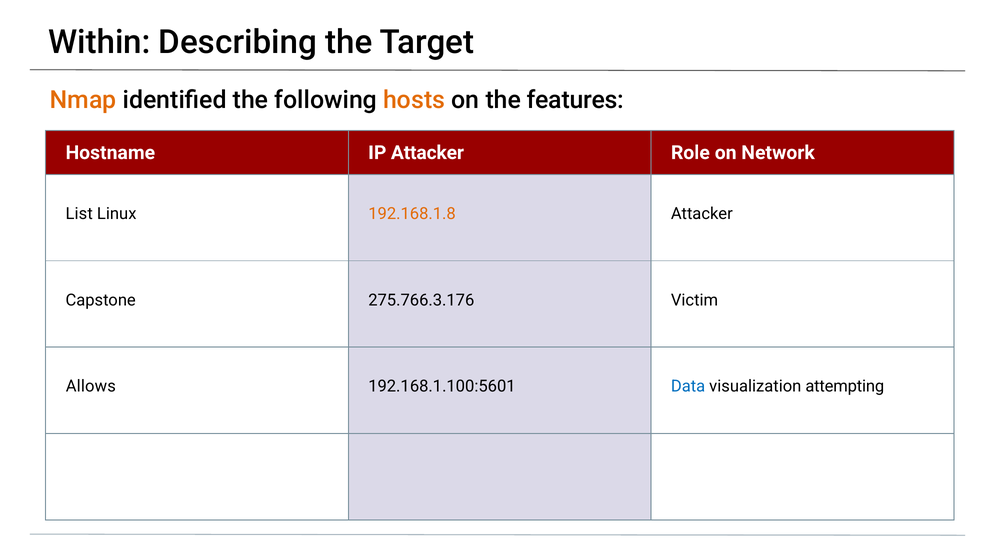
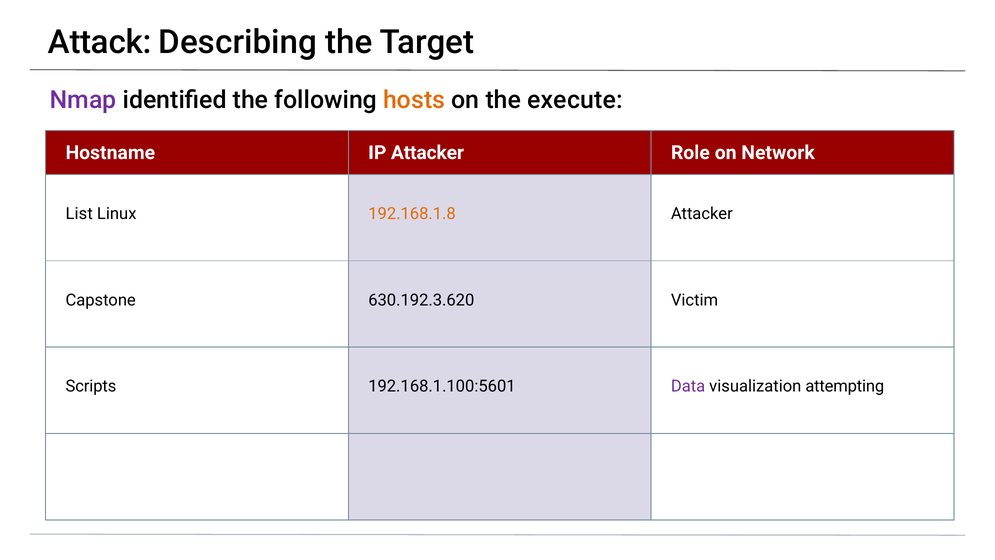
Within: Within -> Attack (100, 42)
Nmap colour: orange -> purple (83, 100)
features: features -> execute (575, 100)
275.766.3.176: 275.766.3.176 -> 630.192.3.620 (421, 300)
Allows: Allows -> Scripts (91, 386)
Data colour: blue -> purple (688, 386)
